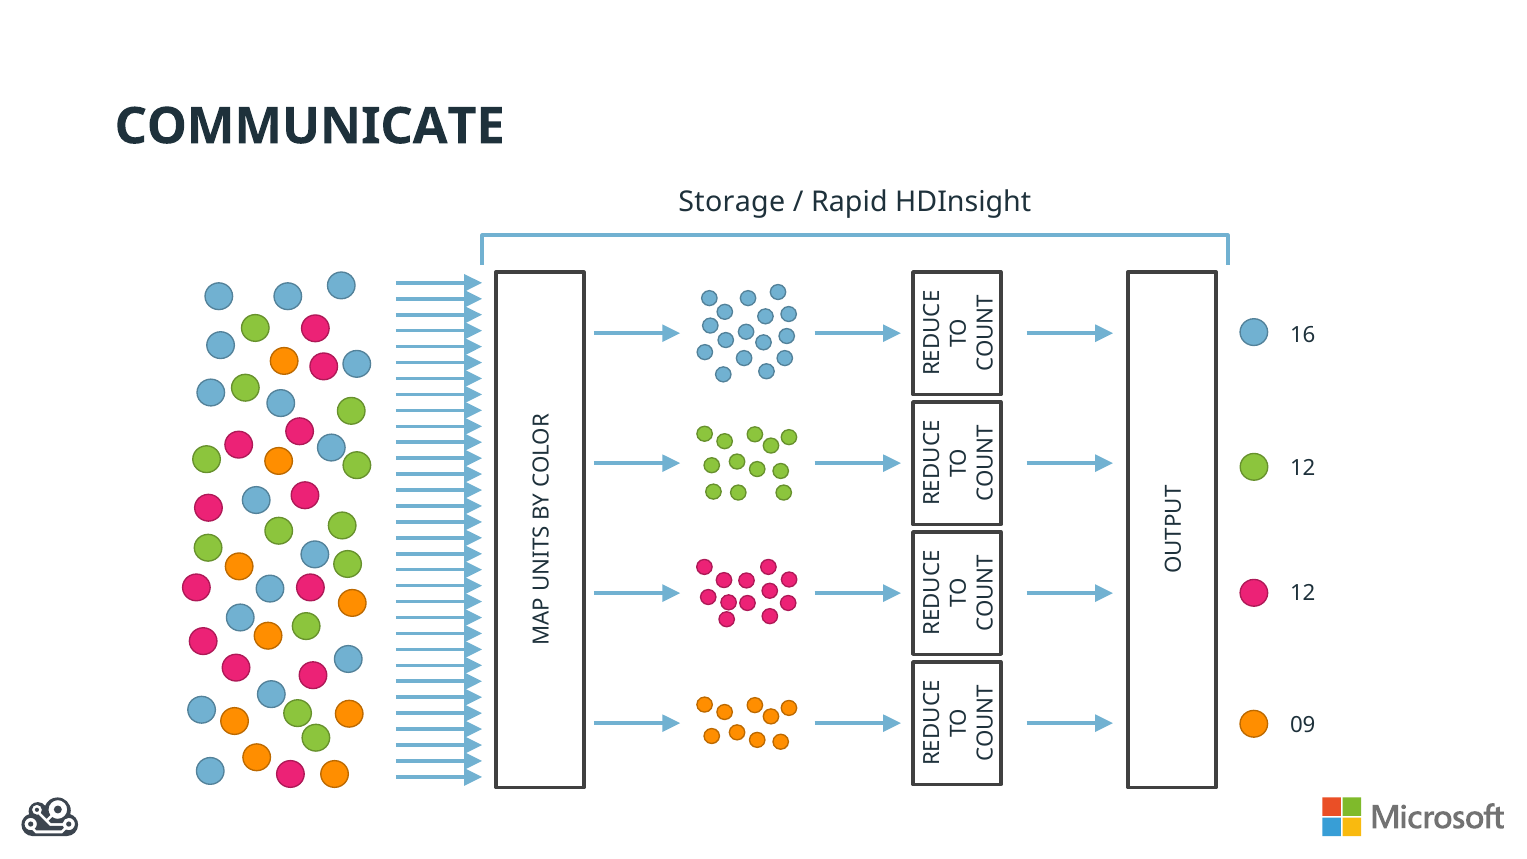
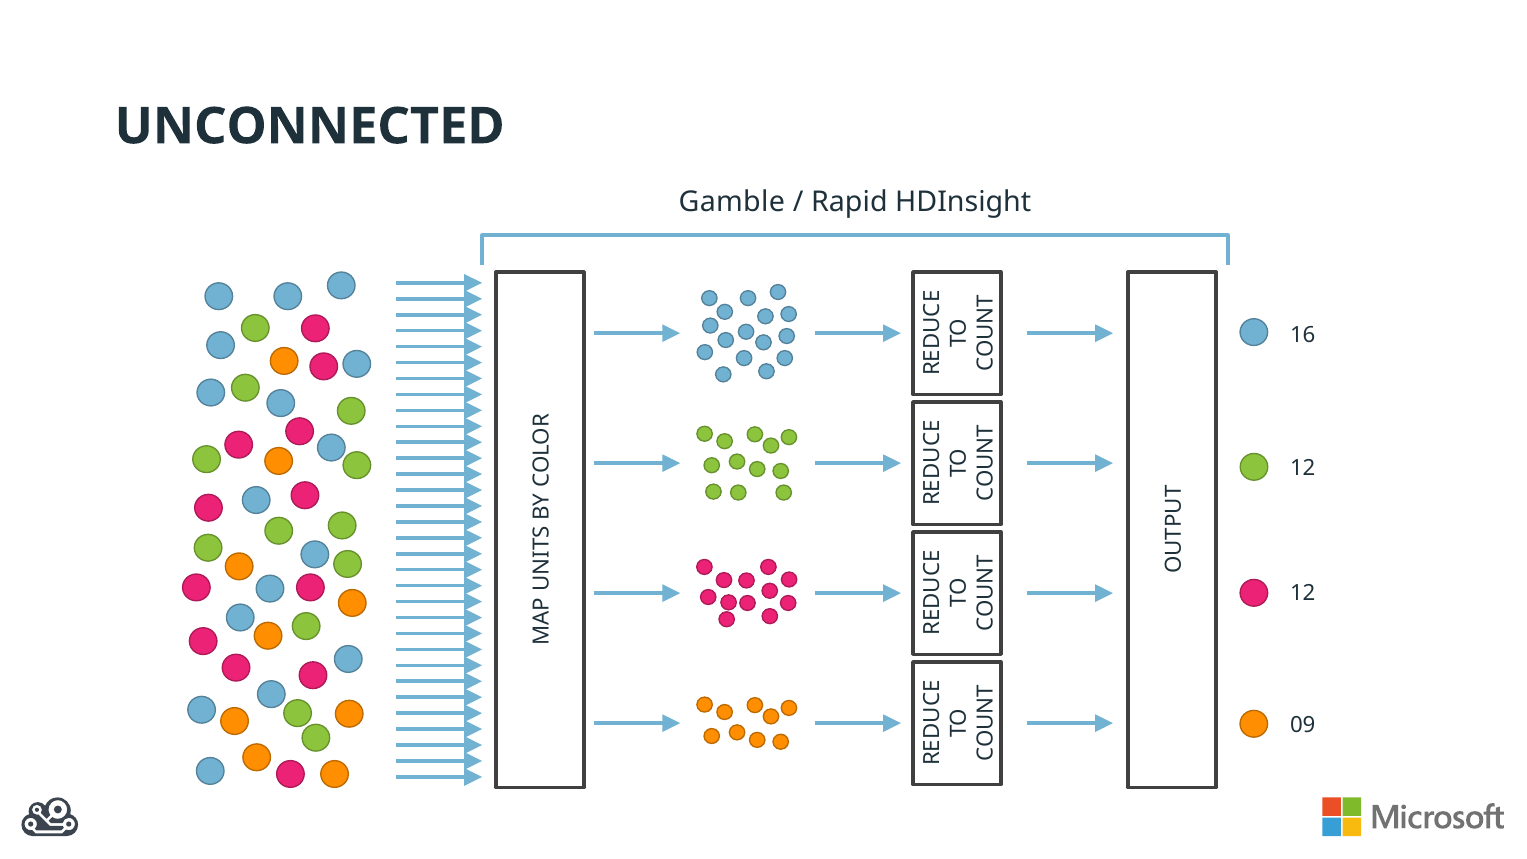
COMMUNICATE: COMMUNICATE -> UNCONNECTED (310, 126)
Storage: Storage -> Gamble (732, 202)
